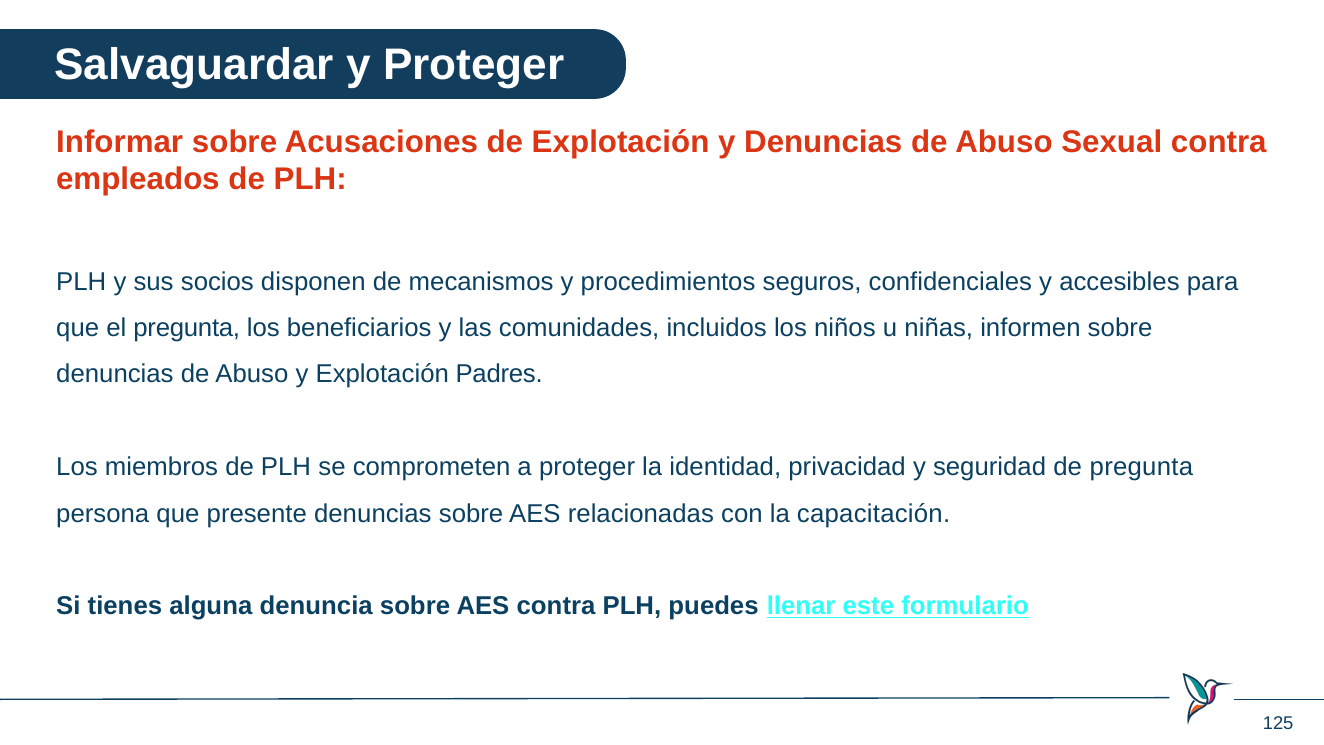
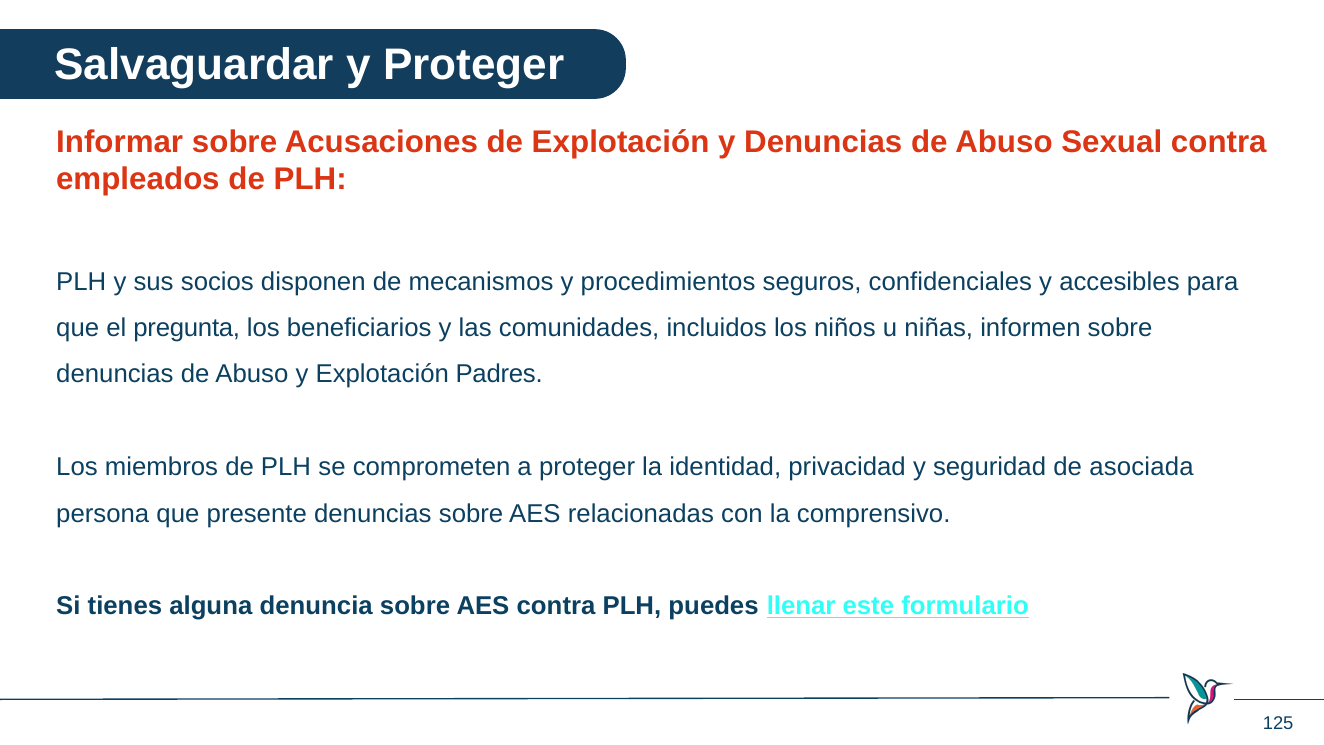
de pregunta: pregunta -> asociada (1141, 467)
capacitación: capacitación -> comprensivo (874, 513)
